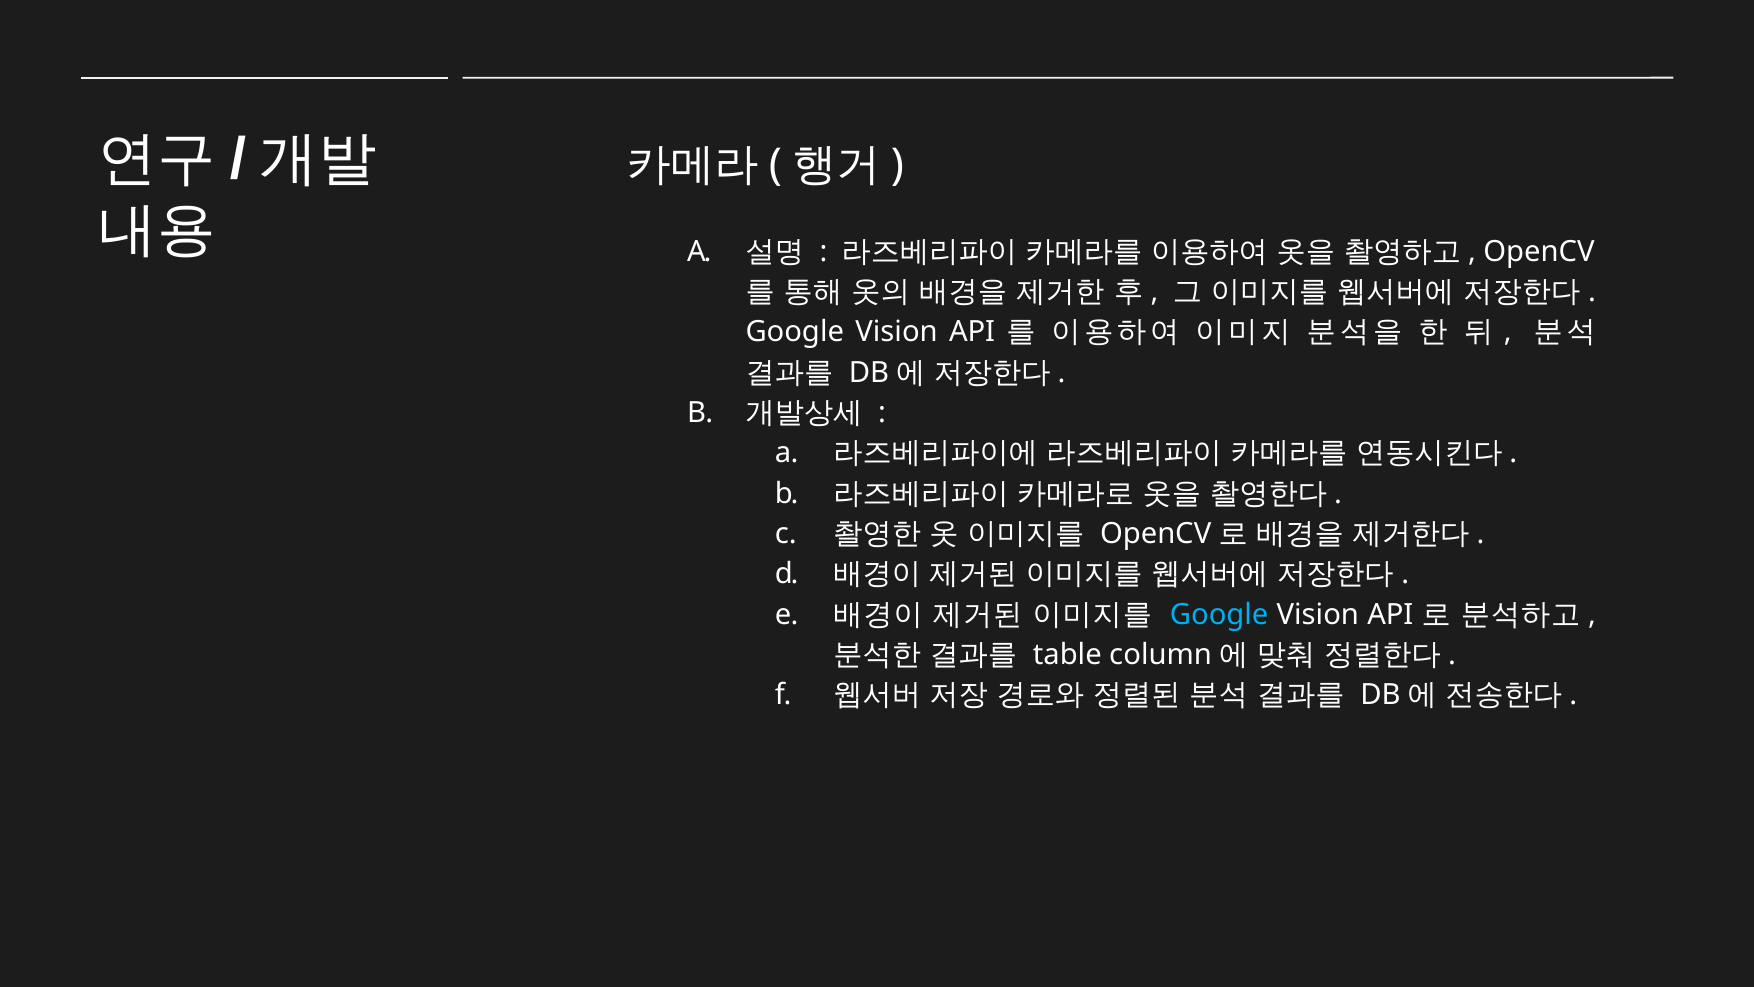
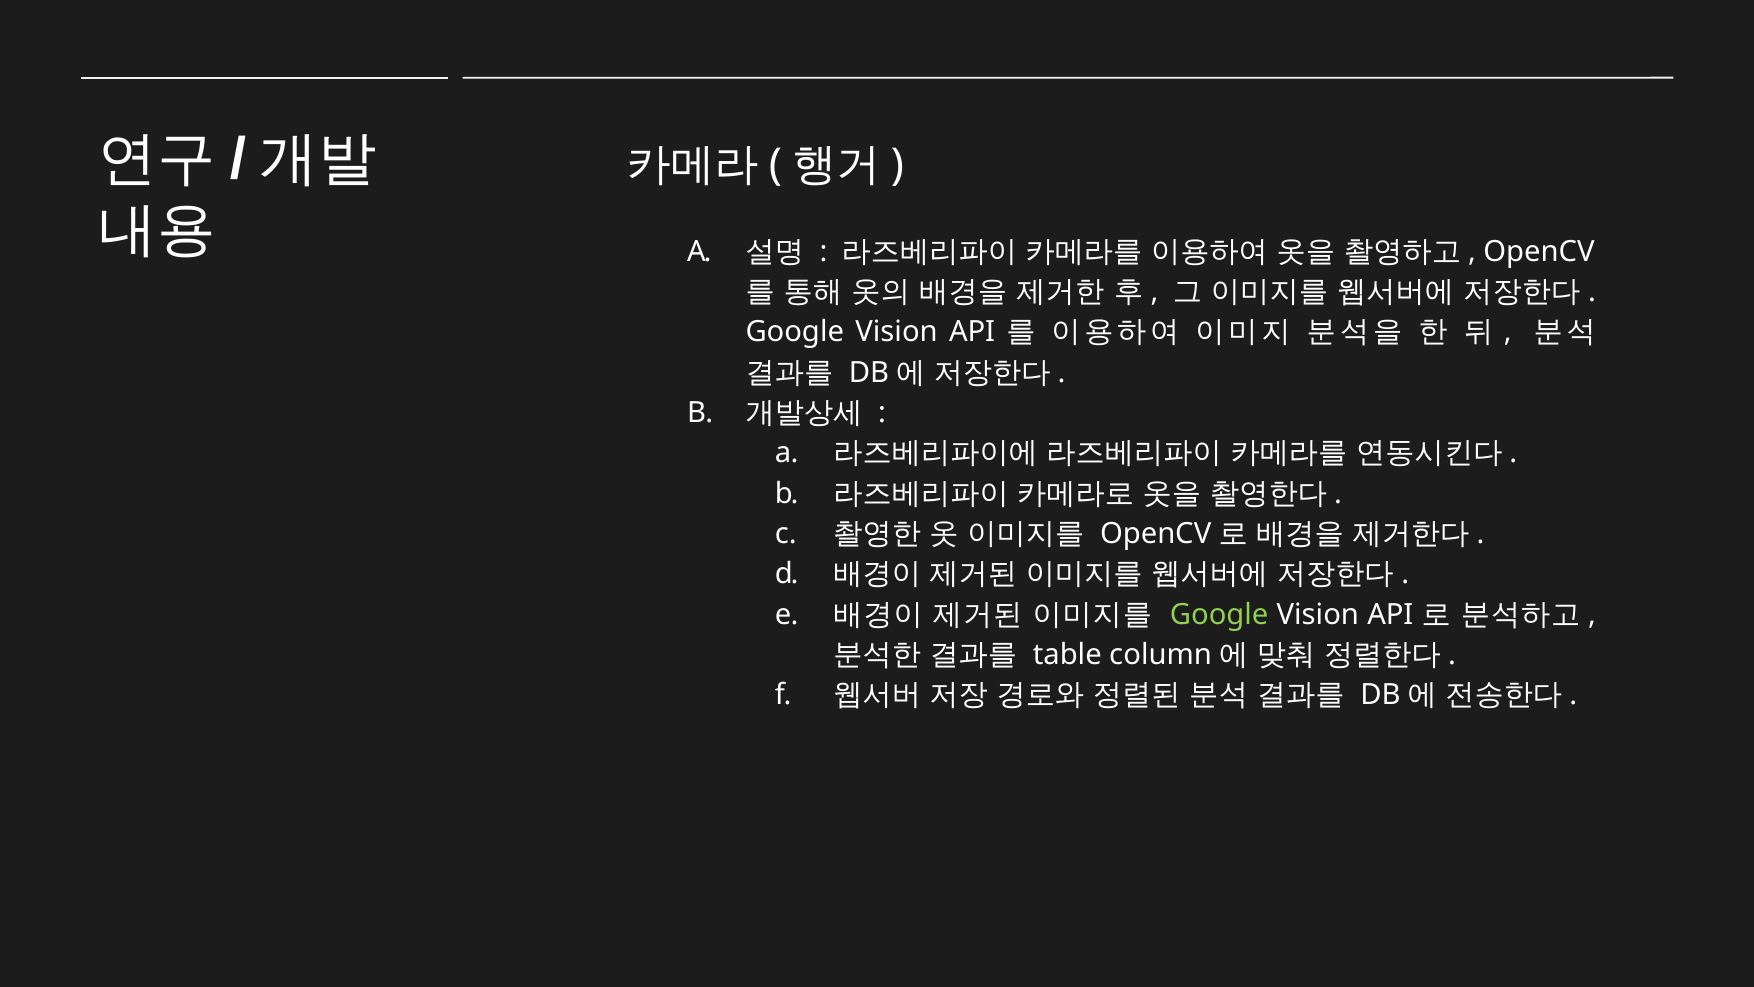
Google colour: light blue -> light green (1219, 614)
